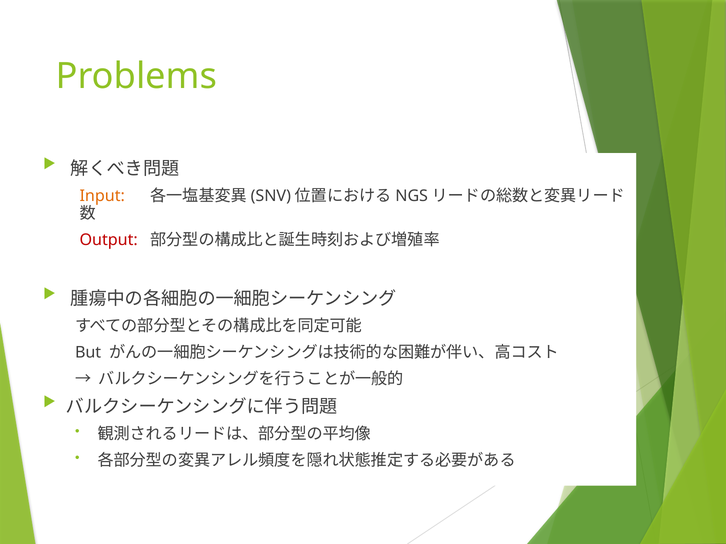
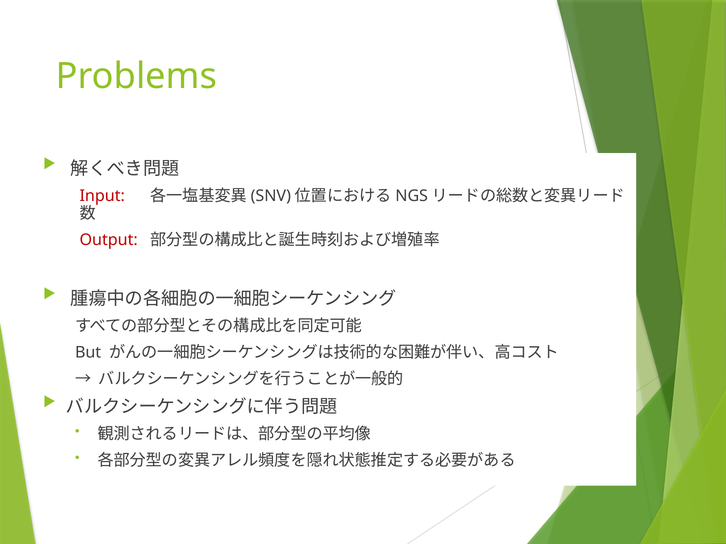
Input colour: orange -> red (102, 196)
